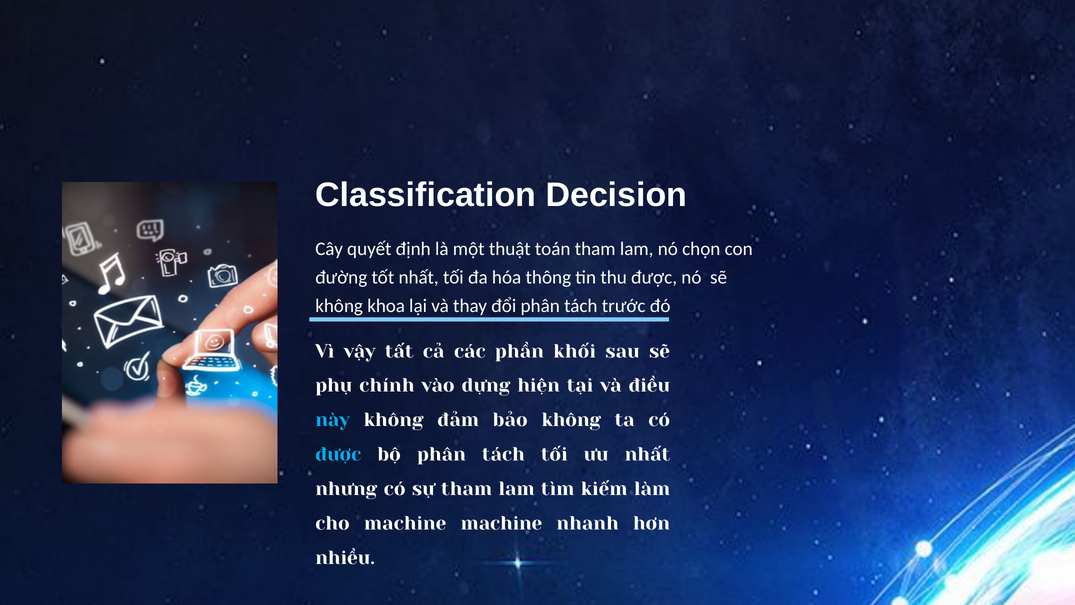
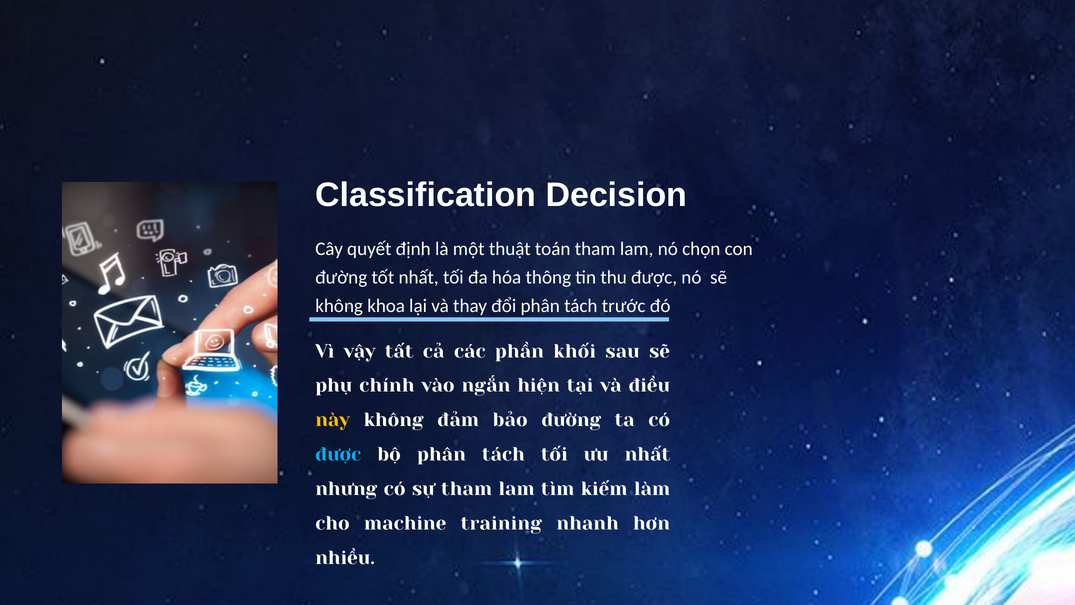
dựng: dựng -> ngắn (486, 385)
này colour: light blue -> yellow (333, 420)
bảo không: không -> đường (571, 420)
machine machine: machine -> training (501, 523)
